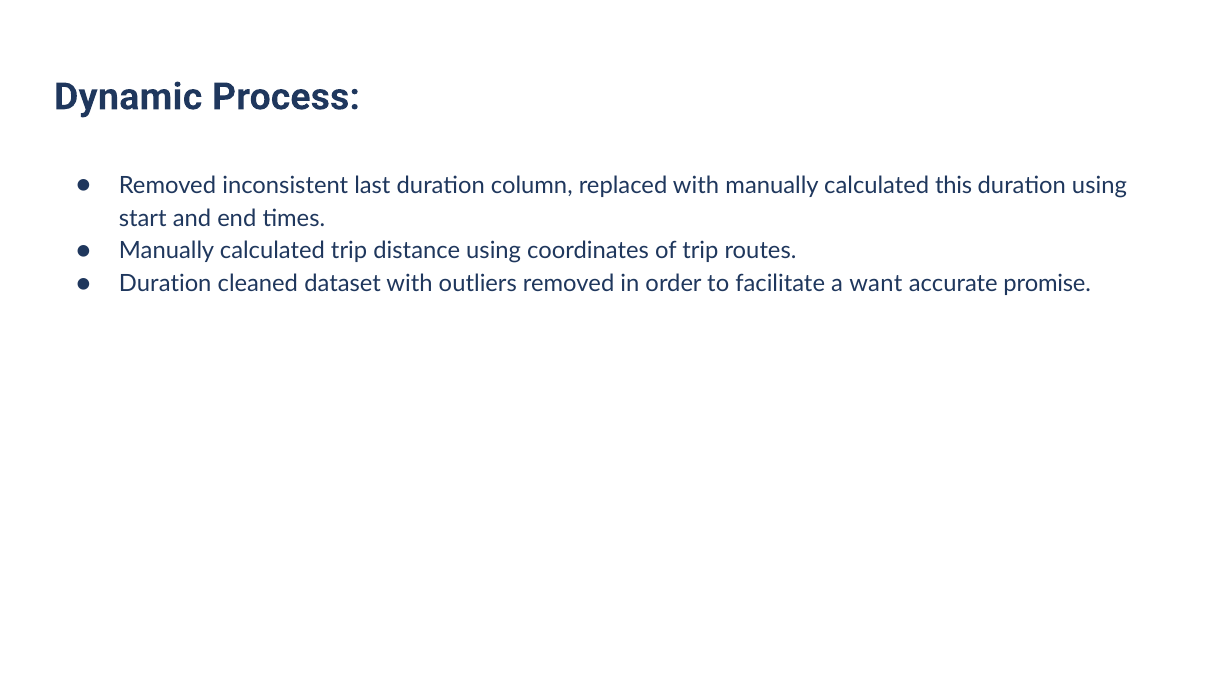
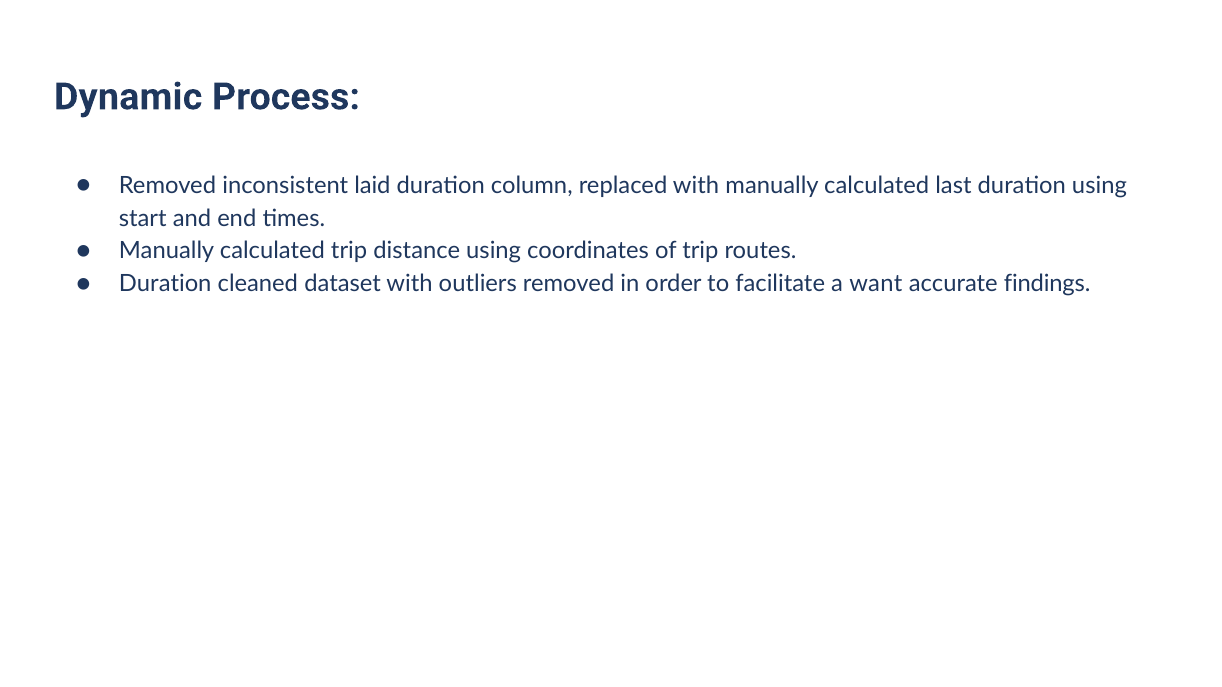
last: last -> laid (372, 186)
this: this -> last (953, 186)
promise: promise -> findings (1047, 284)
